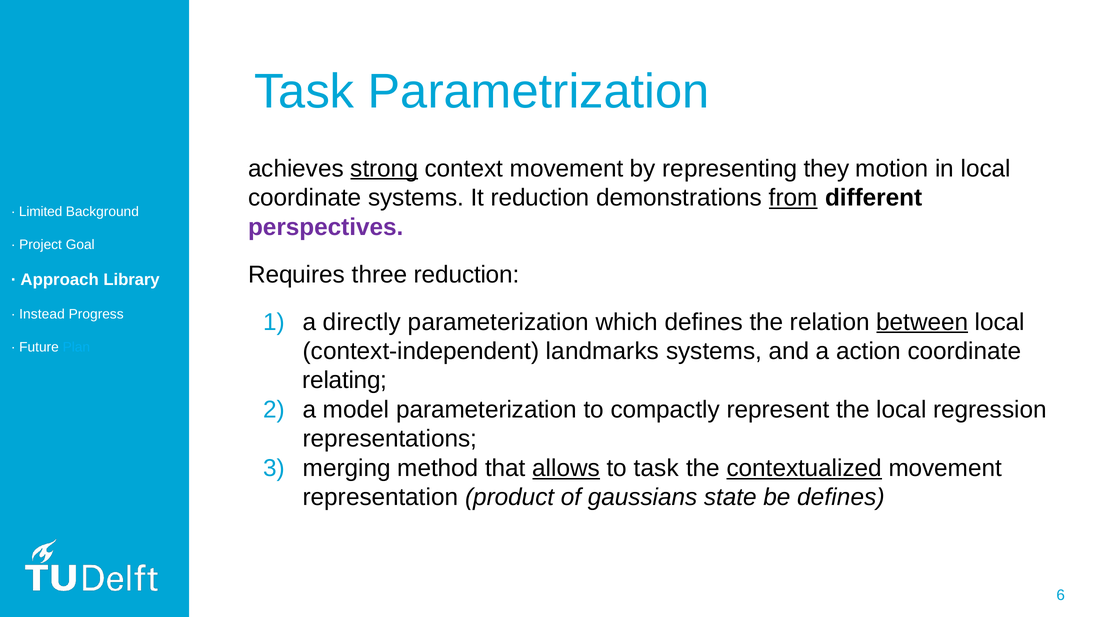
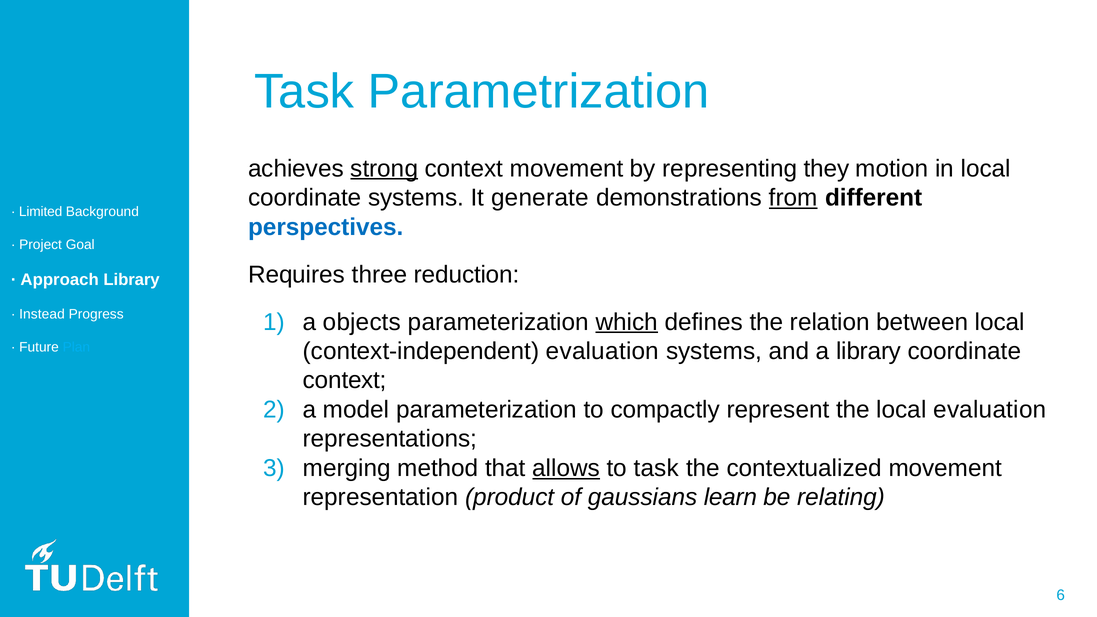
It reduction: reduction -> generate (540, 198)
perspectives colour: purple -> blue (326, 227)
directly: directly -> objects (362, 322)
which underline: none -> present (627, 322)
between underline: present -> none (922, 322)
context-independent landmarks: landmarks -> evaluation (602, 351)
a action: action -> library (869, 351)
relating: relating -> context (345, 380)
local regression: regression -> evaluation (990, 410)
contextualized underline: present -> none (804, 468)
state: state -> learn (730, 497)
be defines: defines -> relating (841, 497)
